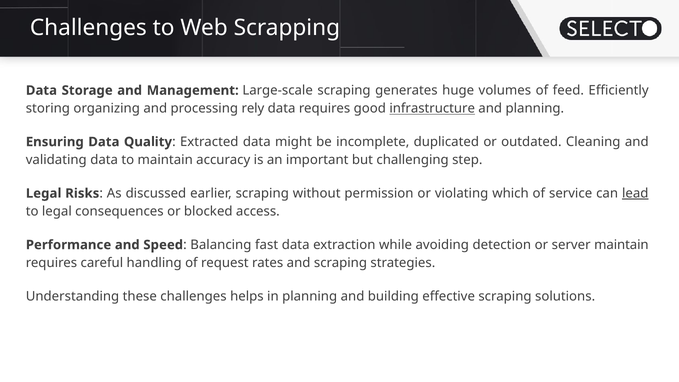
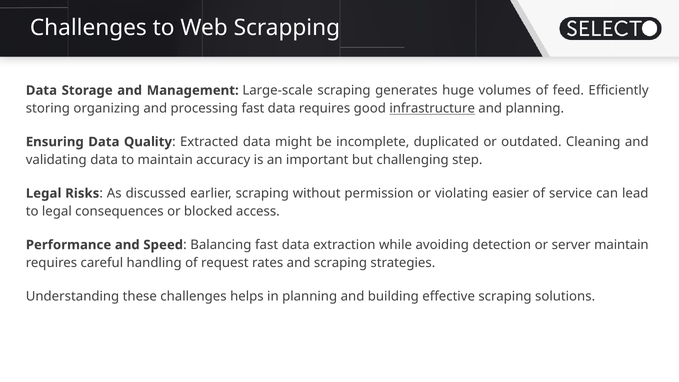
processing rely: rely -> fast (253, 109)
which: which -> easier (511, 193)
lead underline: present -> none (635, 193)
